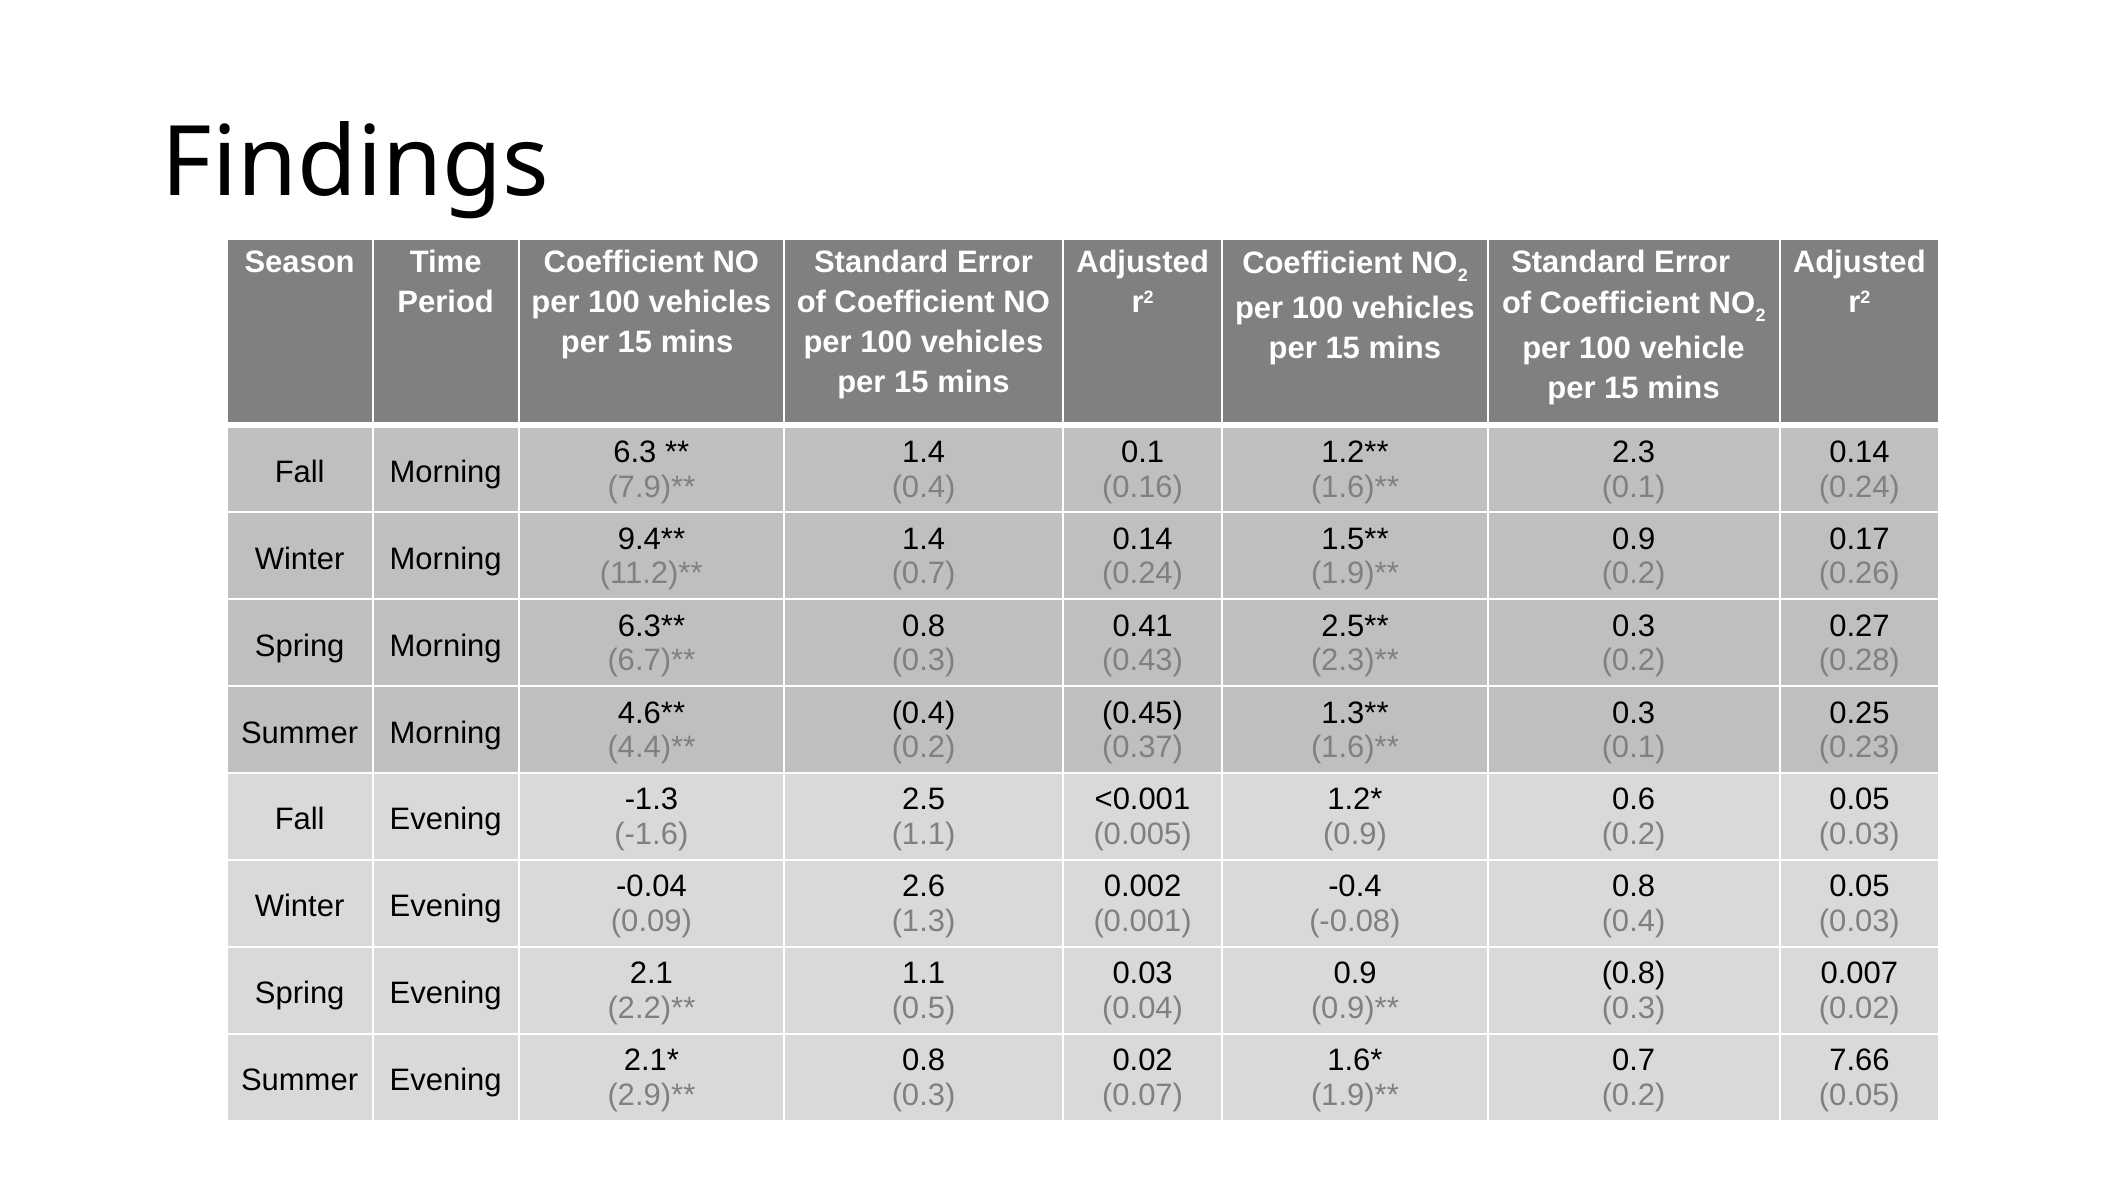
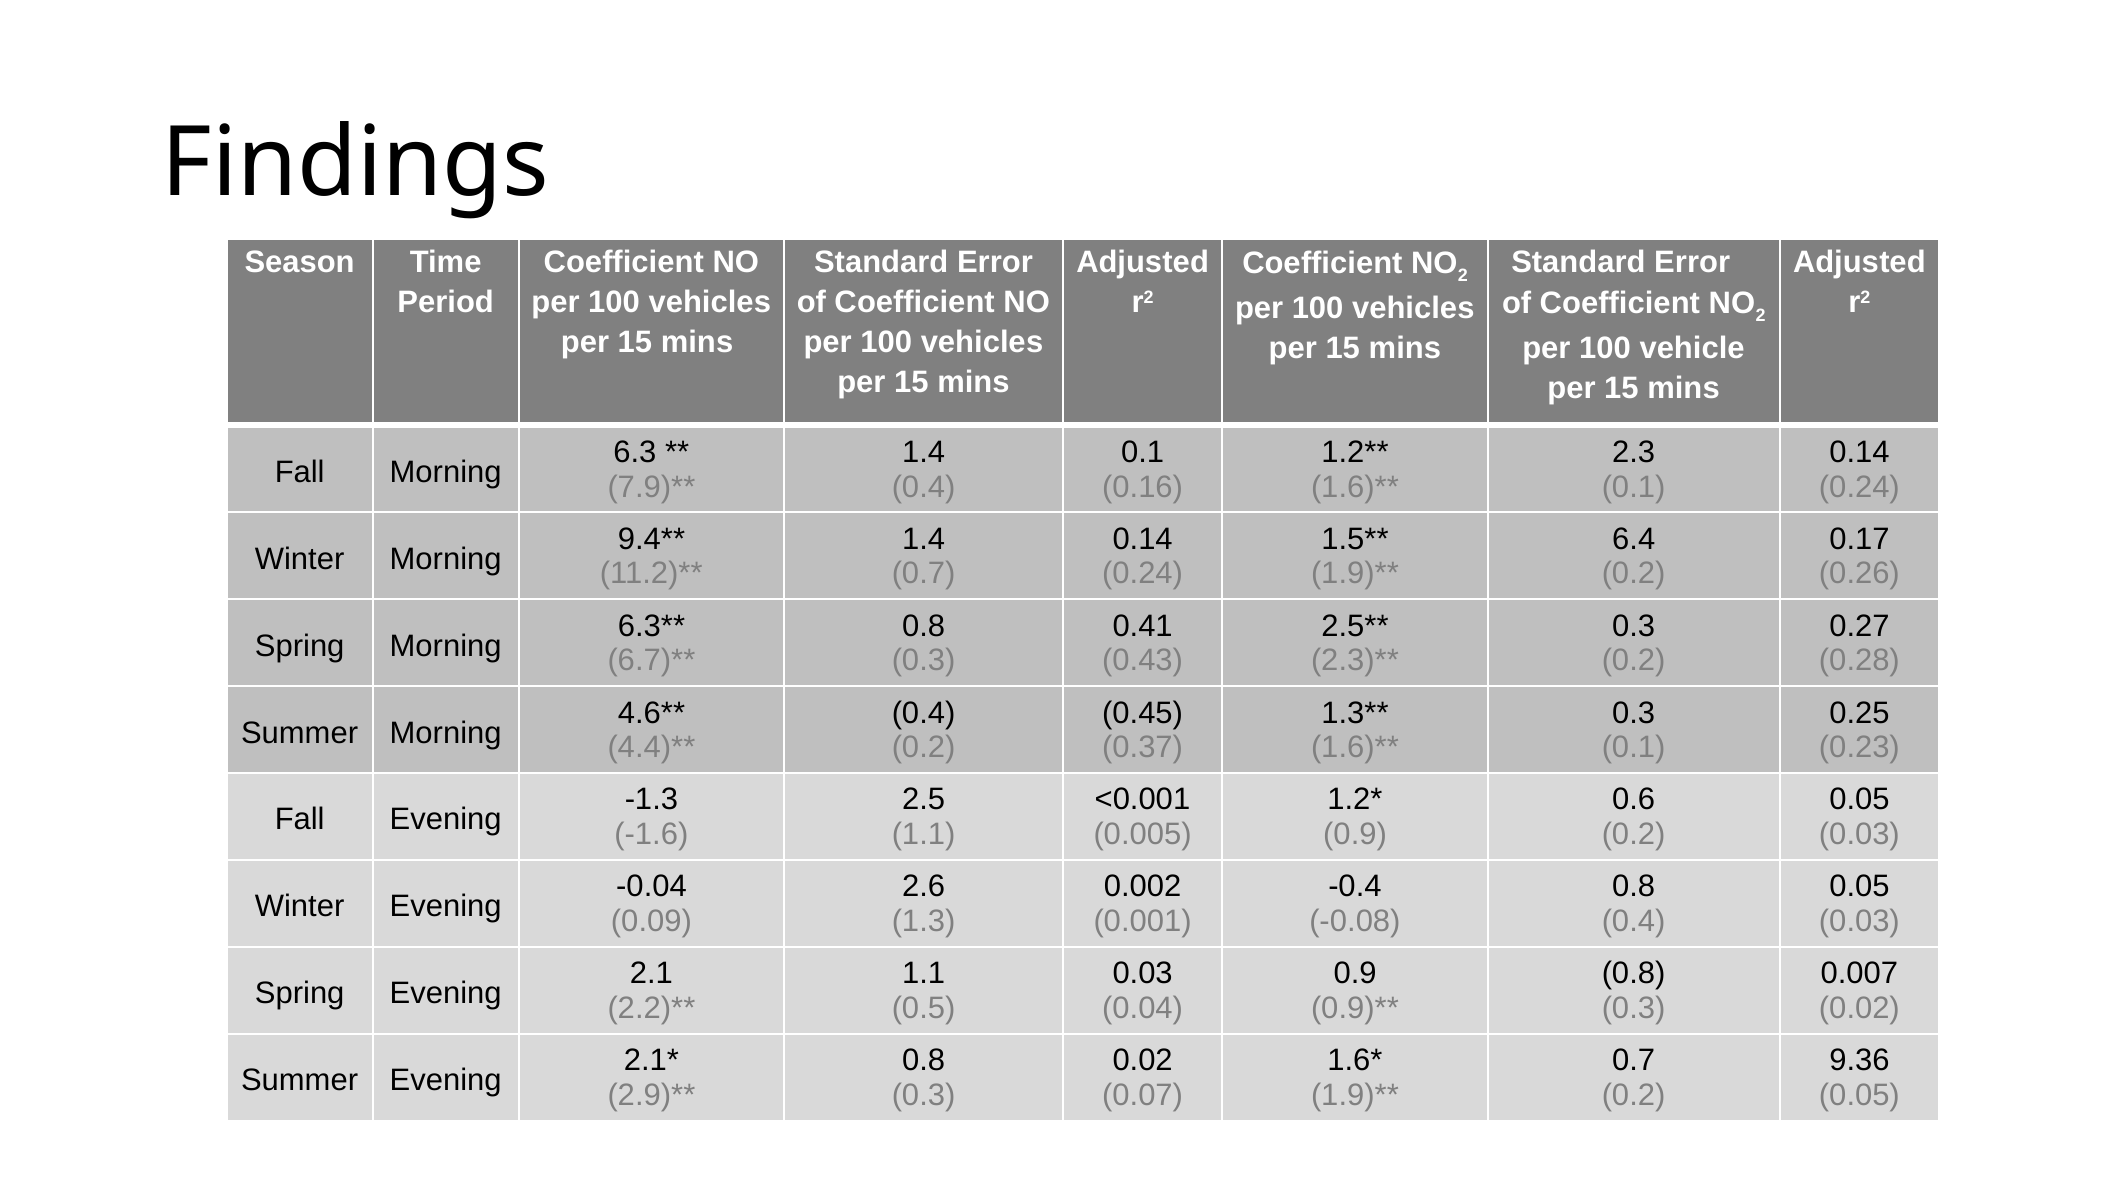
0.9: 0.9 -> 6.4 (1634, 539)
7.66: 7.66 -> 9.36 (1859, 1060)
